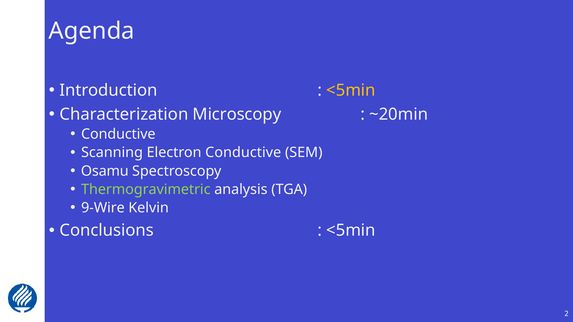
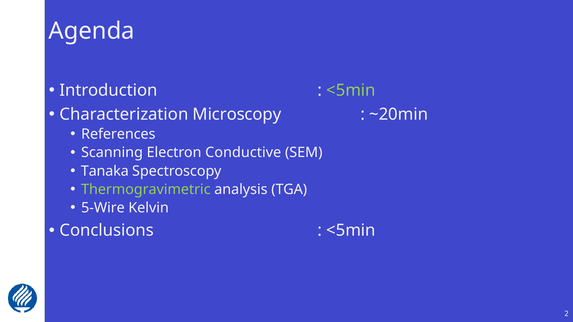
<5min colour: yellow -> light green (351, 90)
Conductive: Conductive -> References (118, 134)
Osamu: Osamu -> Tanaka (105, 171)
9-Wire: 9-Wire -> 5-Wire (103, 208)
